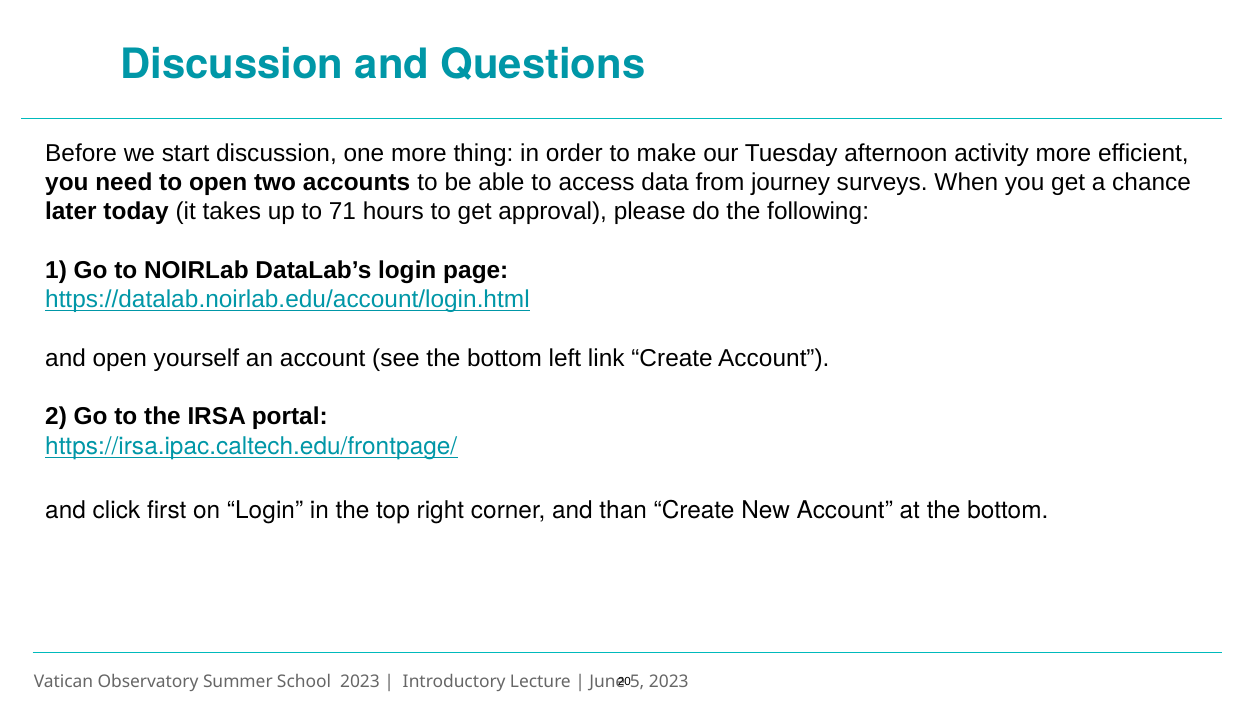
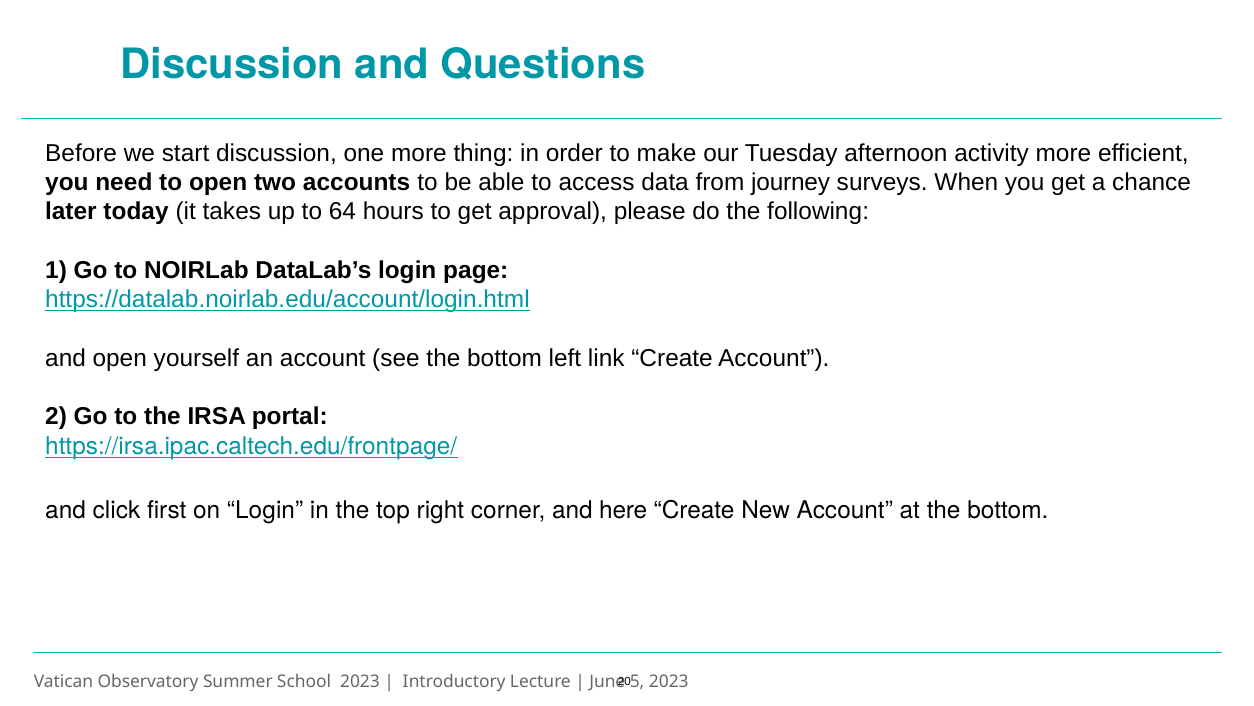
71: 71 -> 64 (342, 212)
than: than -> here (623, 510)
